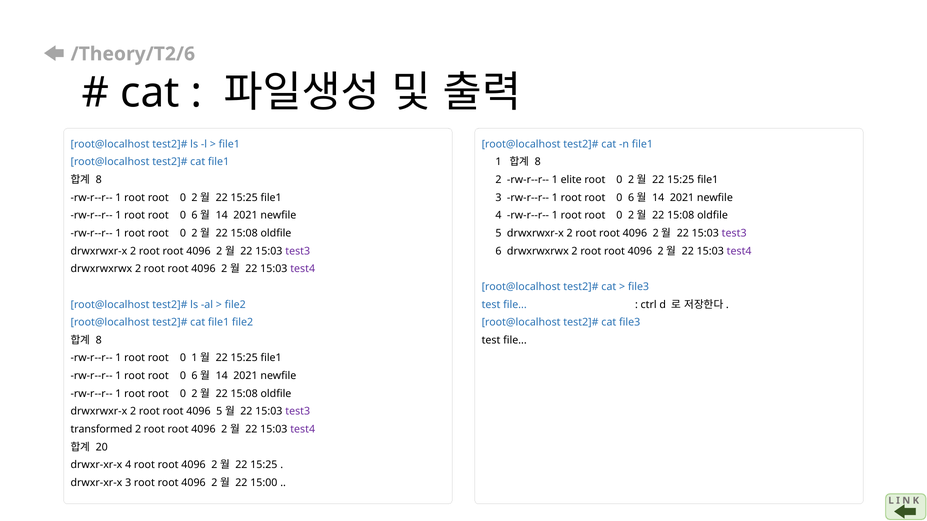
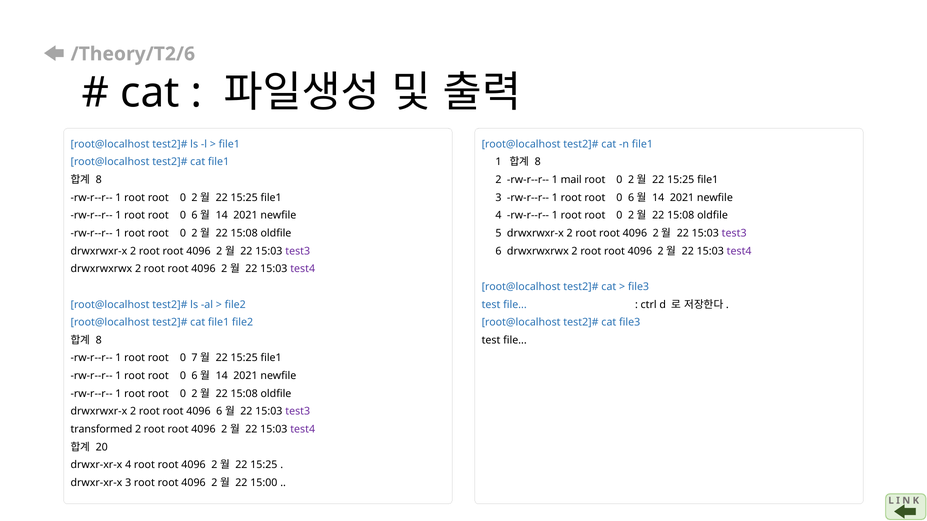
elite: elite -> mail (571, 180)
0 1: 1 -> 7 (194, 358)
4096 5: 5 -> 6 (219, 412)
